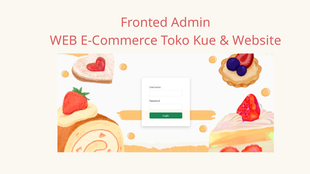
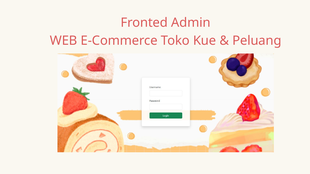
Website: Website -> Peluang (257, 41)
